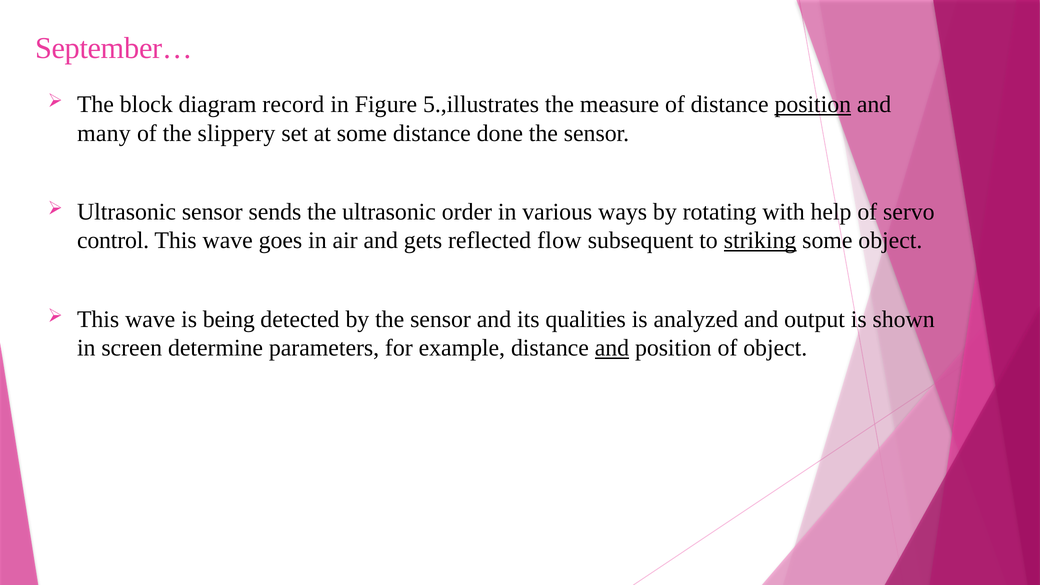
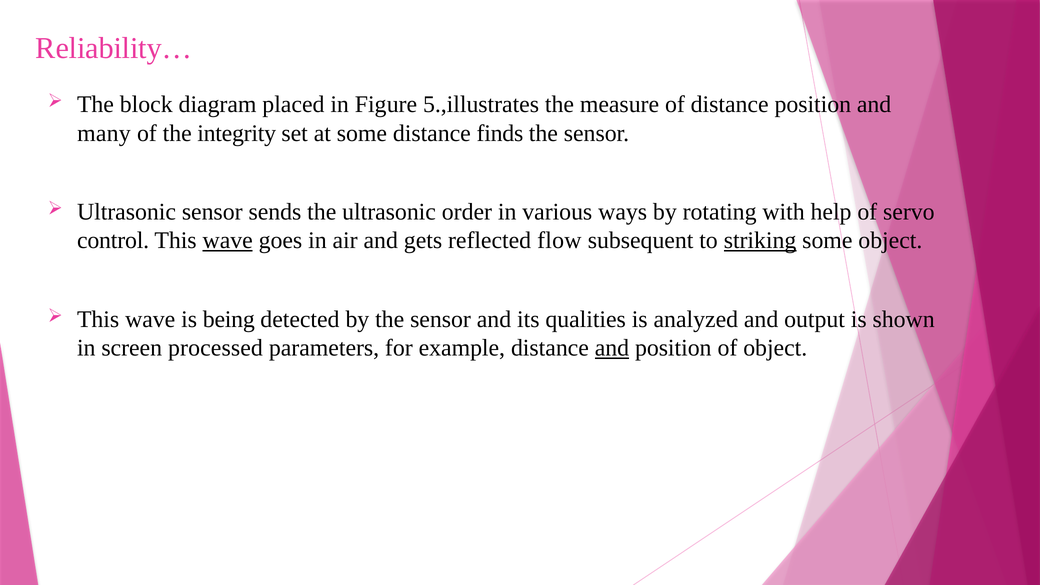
September…: September… -> Reliability… (114, 48)
record: record -> placed (293, 105)
position underline: present -> none (813, 105)
slippery: slippery -> integrity (237, 133)
done: done -> finds (500, 133)
wave underline: none -> present (228, 241)
determine: determine -> processed (215, 348)
